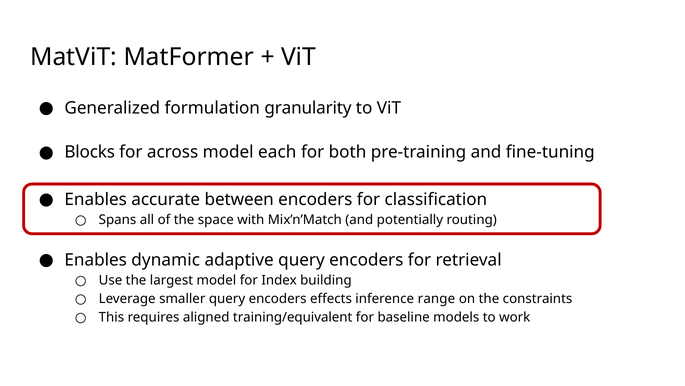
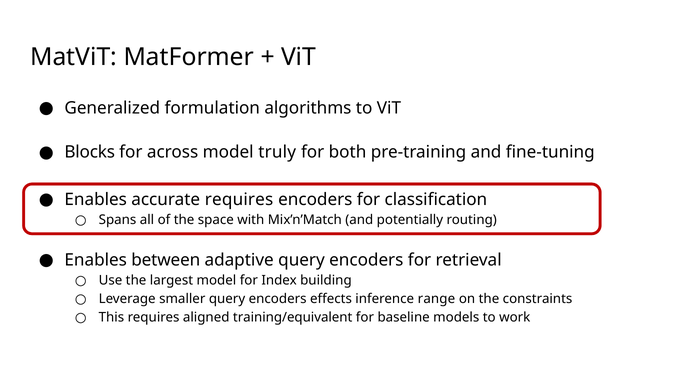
granularity: granularity -> algorithms (308, 108)
each: each -> truly (277, 152)
accurate between: between -> requires (239, 199)
dynamic: dynamic -> between (166, 260)
